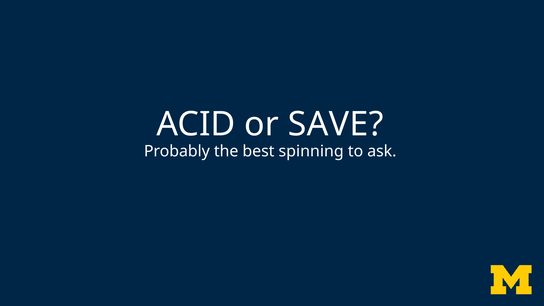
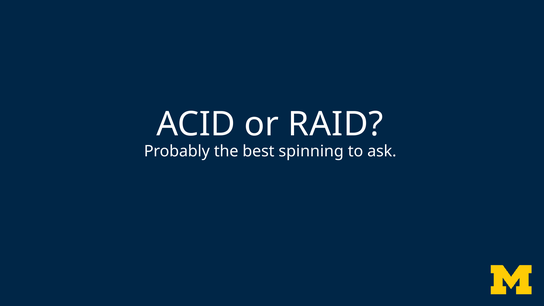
SAVE: SAVE -> RAID (336, 124)
